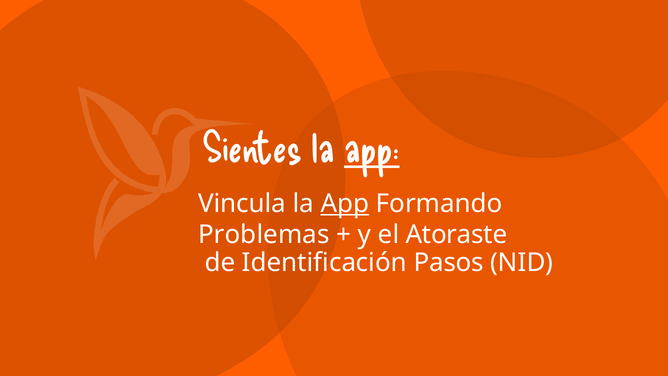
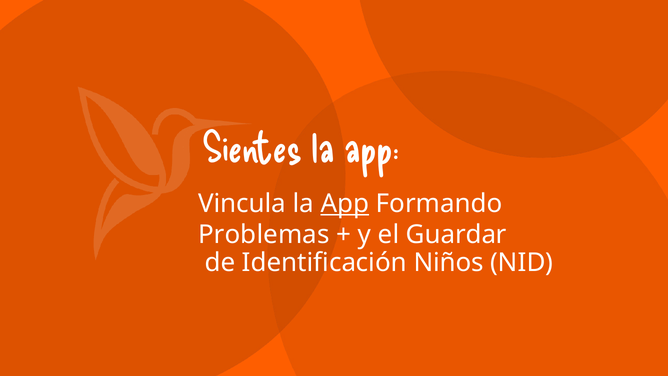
app underline: present -> none (372, 149)
Atoraste: Atoraste -> Guardar (456, 235)
Pasos: Pasos -> Niños (449, 262)
